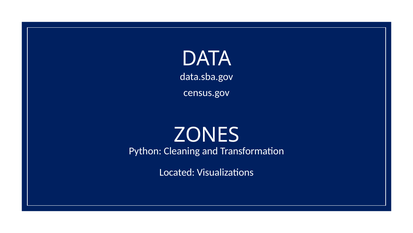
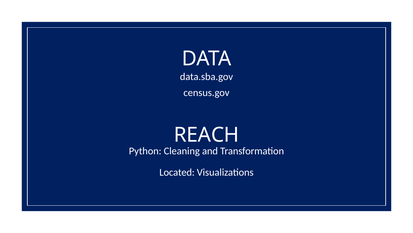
ZONES: ZONES -> REACH (207, 135)
